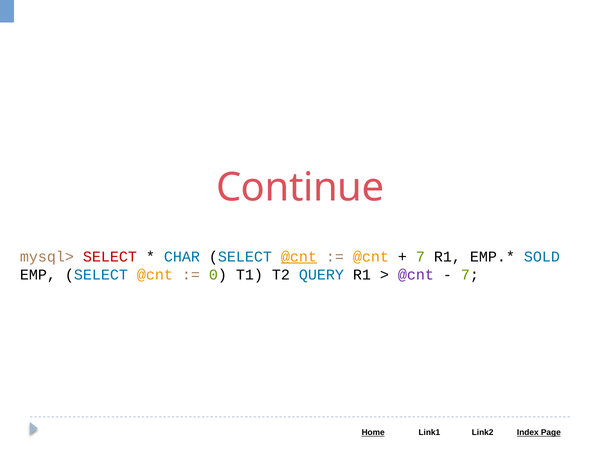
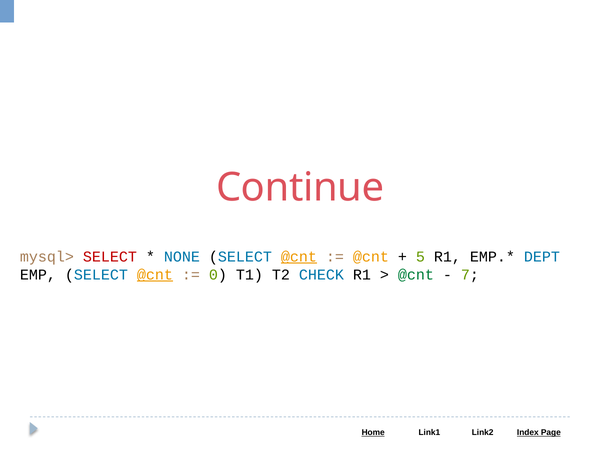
CHAR: CHAR -> NONE (182, 257)
7: 7 -> 5 (420, 257)
SOLD: SOLD -> DEPT (542, 257)
@cnt underline: none -> present (155, 275)
QUERY: QUERY -> CHECK (321, 275)
@cnt colour: purple -> green (416, 275)
